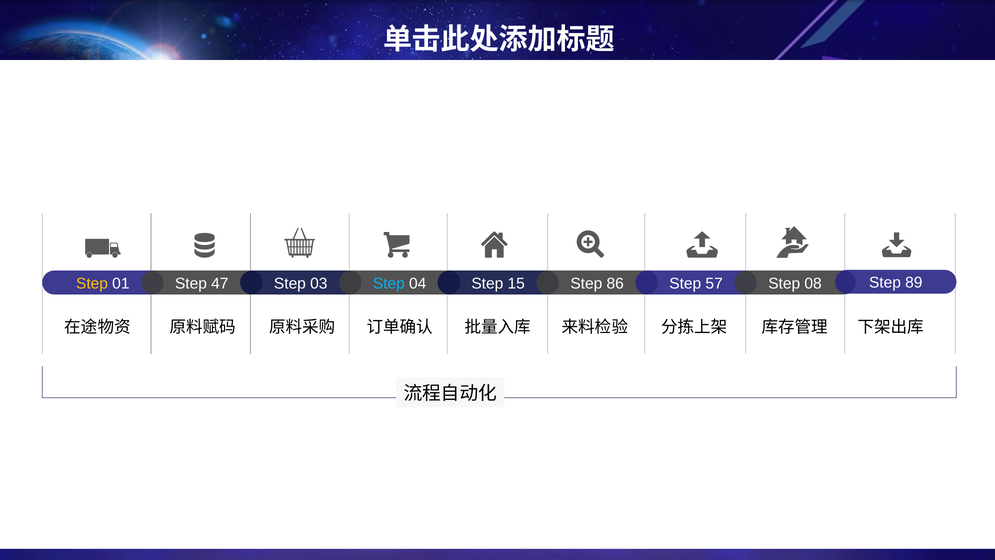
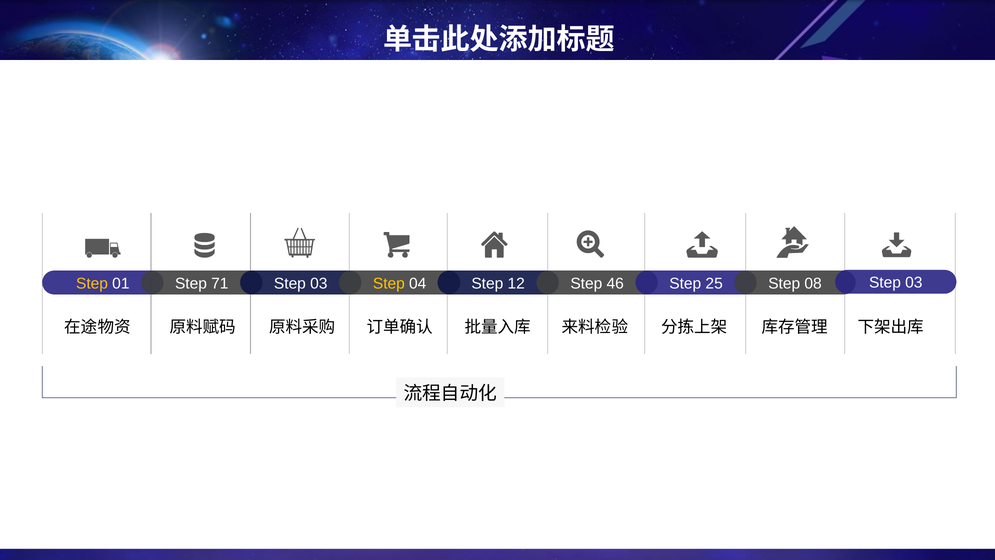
47: 47 -> 71 (220, 283)
Step colour: light blue -> yellow (389, 283)
15: 15 -> 12 (516, 283)
86: 86 -> 46 (615, 283)
57: 57 -> 25 (714, 283)
08 Step 89: 89 -> 03 (914, 283)
